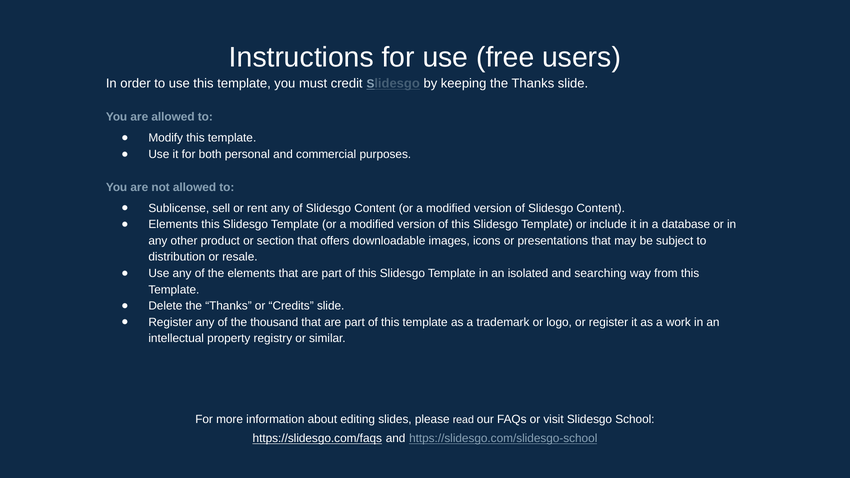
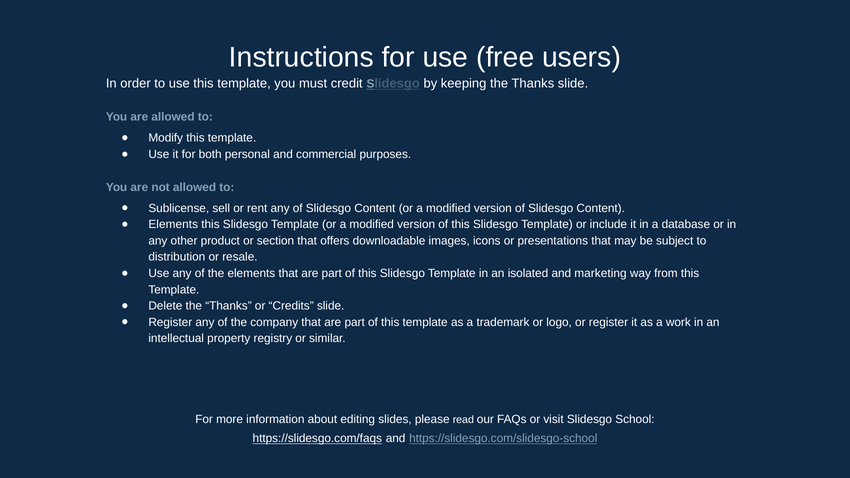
searching: searching -> marketing (600, 273)
thousand: thousand -> company (274, 322)
